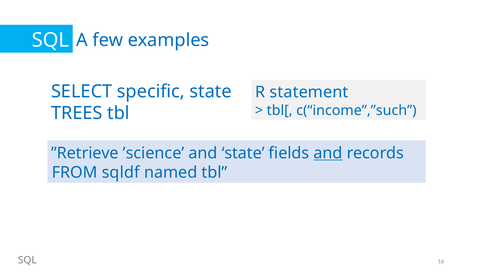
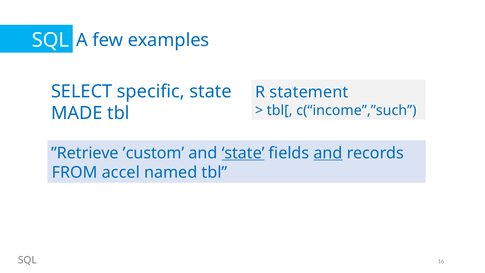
TREES: TREES -> MADE (77, 113)
’science: ’science -> ’custom (154, 153)
state underline: none -> present (243, 153)
sqldf: sqldf -> accel (121, 172)
